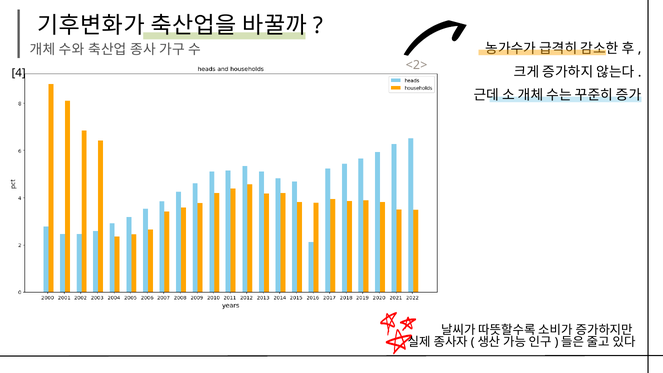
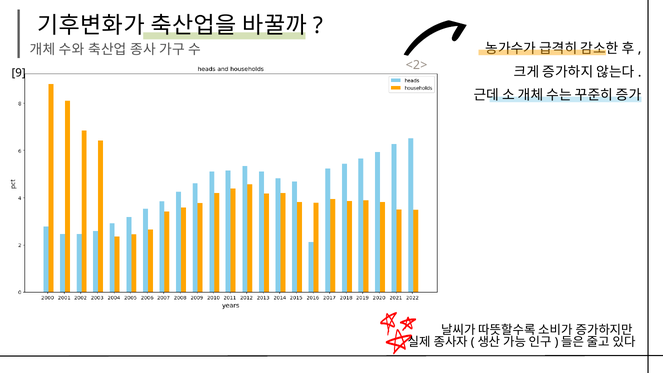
4: 4 -> 9 (19, 73)
